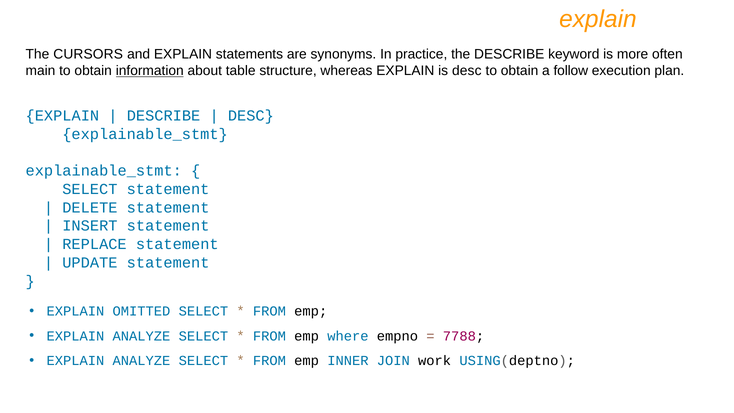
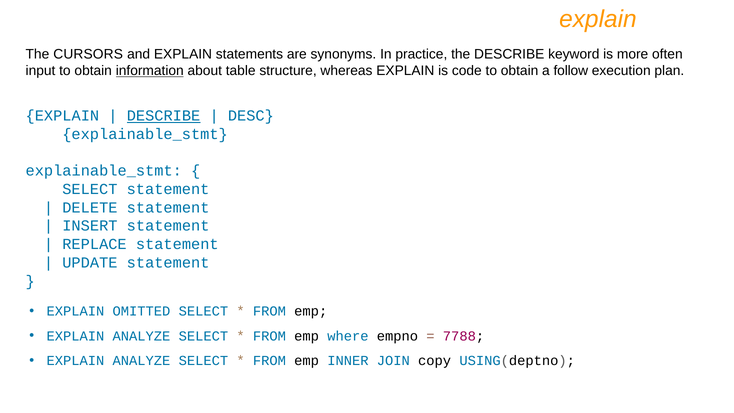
main: main -> input (40, 71)
is desc: desc -> code (467, 71)
DESCRIBE underline: none -> present (164, 116)
work: work -> copy (435, 361)
